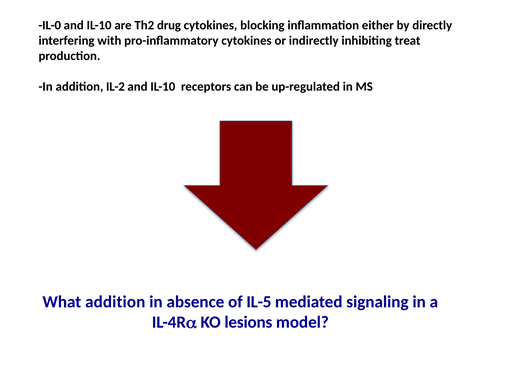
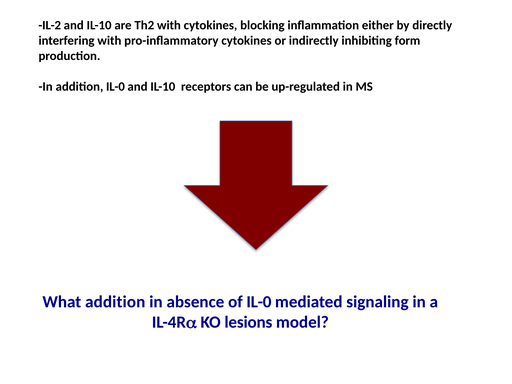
IL-0: IL-0 -> IL-2 (50, 25)
Th2 drug: drug -> with (169, 25)
treat: treat -> form (408, 41)
addition IL-2: IL-2 -> IL-0 (115, 87)
of IL-5: IL-5 -> IL-0 (259, 302)
